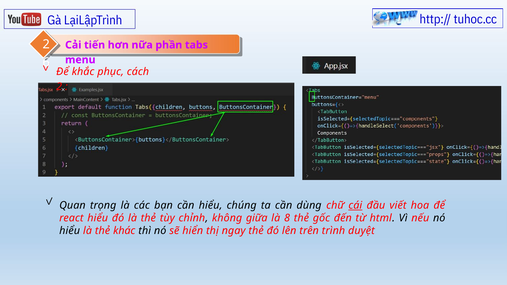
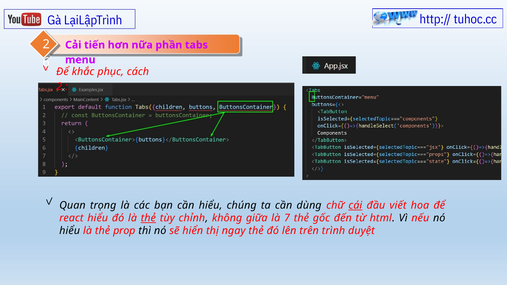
thẻ underline: none -> present (148, 218)
8: 8 -> 7 (287, 218)
khác: khác -> prop (124, 231)
